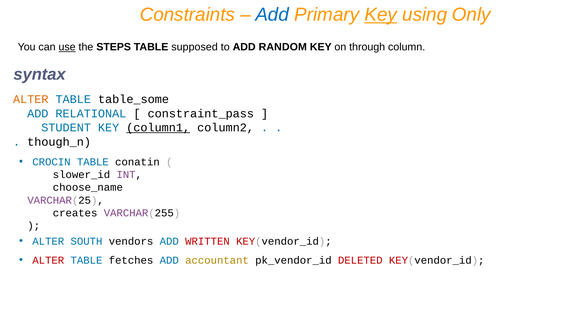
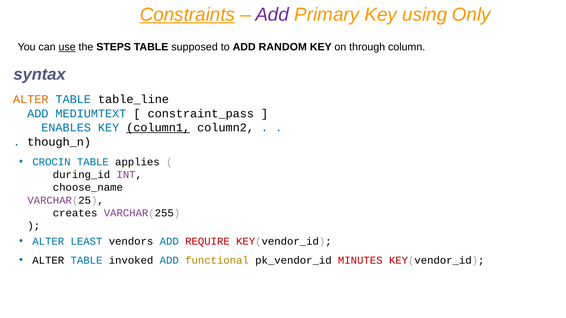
Constraints underline: none -> present (187, 15)
Add colour: blue -> purple (272, 15)
Key underline: present -> none (381, 15)
table_some: table_some -> table_line (134, 100)
RELATIONAL: RELATIONAL -> MEDIUMTEXT (91, 114)
STUDENT: STUDENT -> ENABLES (66, 128)
conatin: conatin -> applies (137, 162)
slower_id: slower_id -> during_id (81, 175)
SOUTH: SOUTH -> LEAST (86, 242)
WRITTEN: WRITTEN -> REQUIRE (207, 242)
ALTER colour: red -> black (48, 261)
fetches: fetches -> invoked (131, 261)
accountant: accountant -> functional (217, 261)
DELETED: DELETED -> MINUTES (360, 261)
